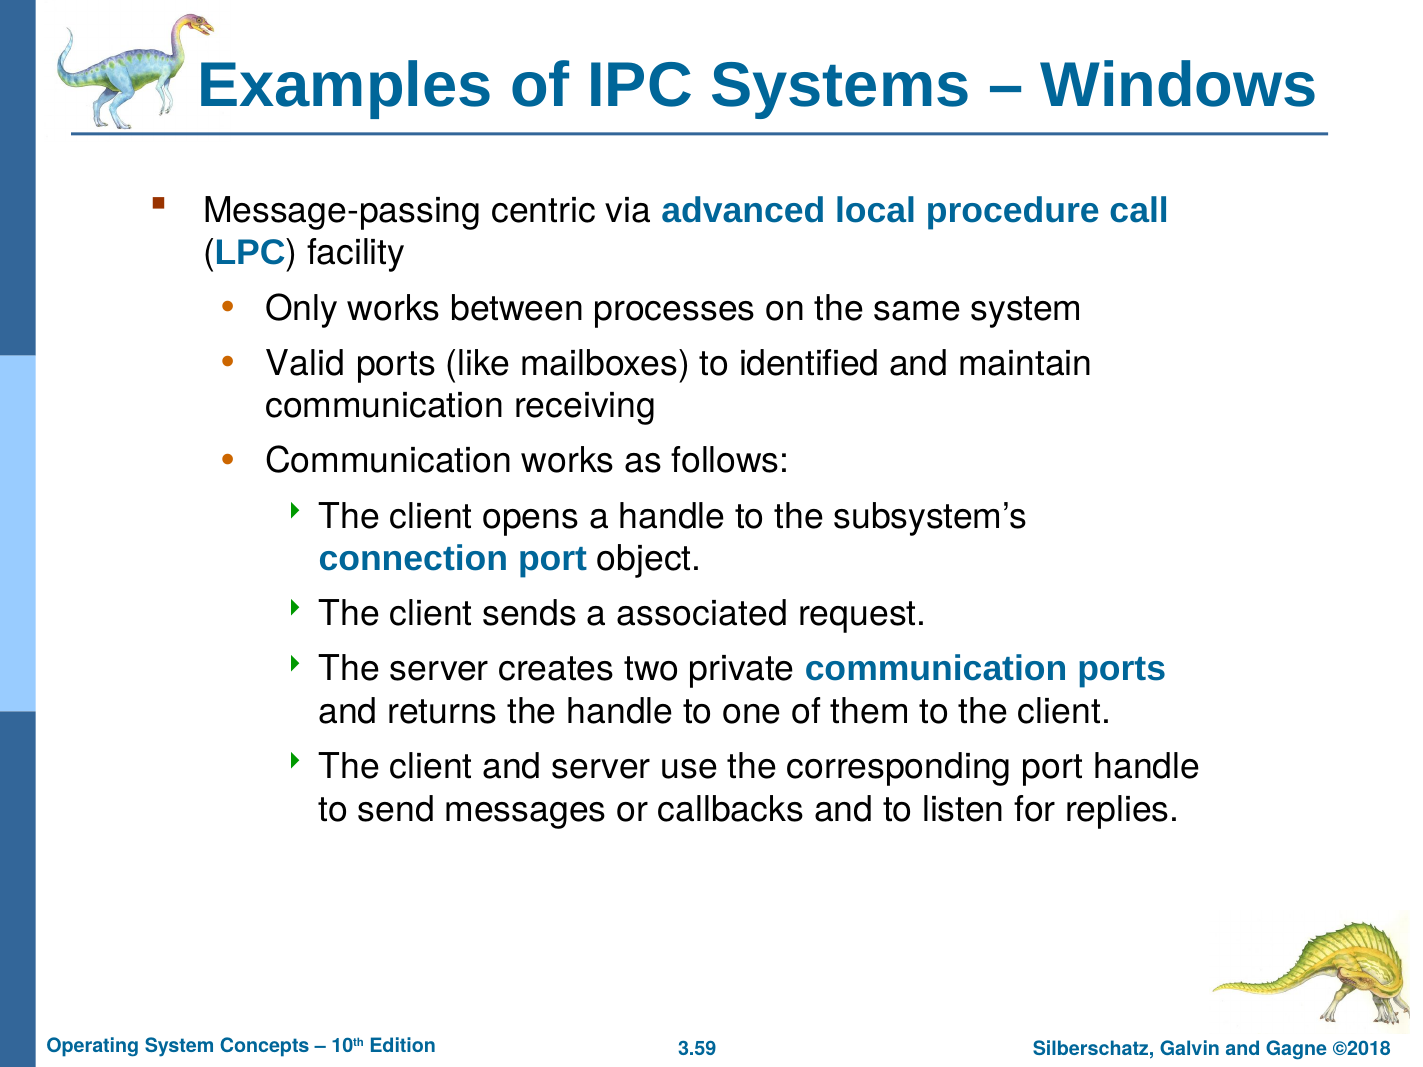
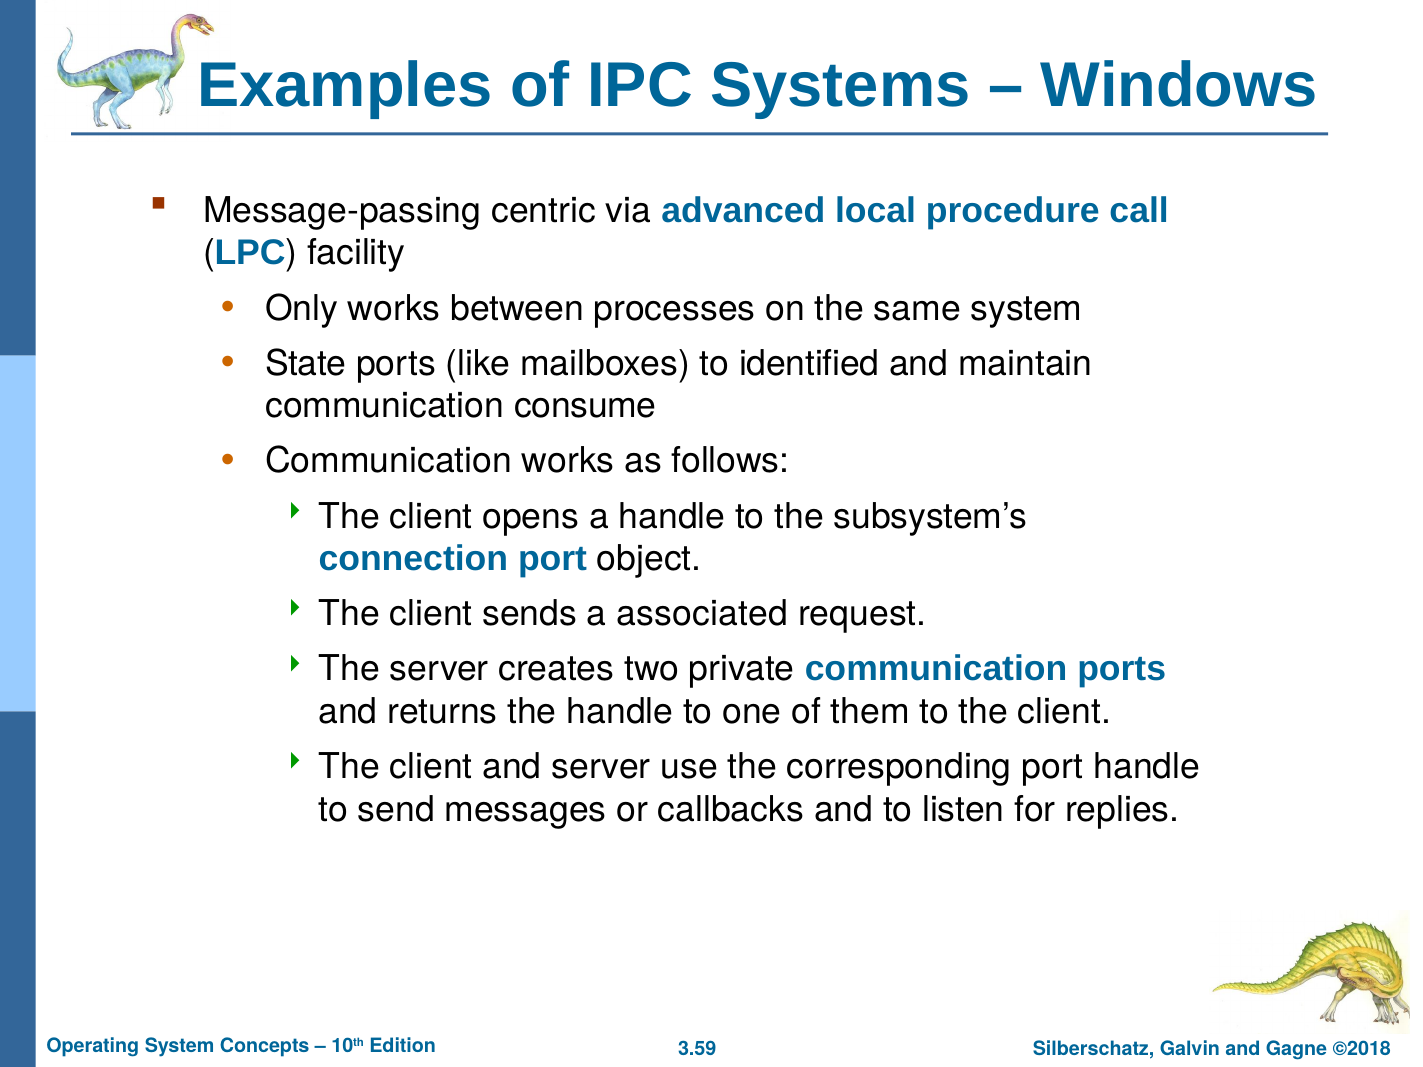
Valid: Valid -> State (306, 364)
receiving: receiving -> consume (585, 406)
